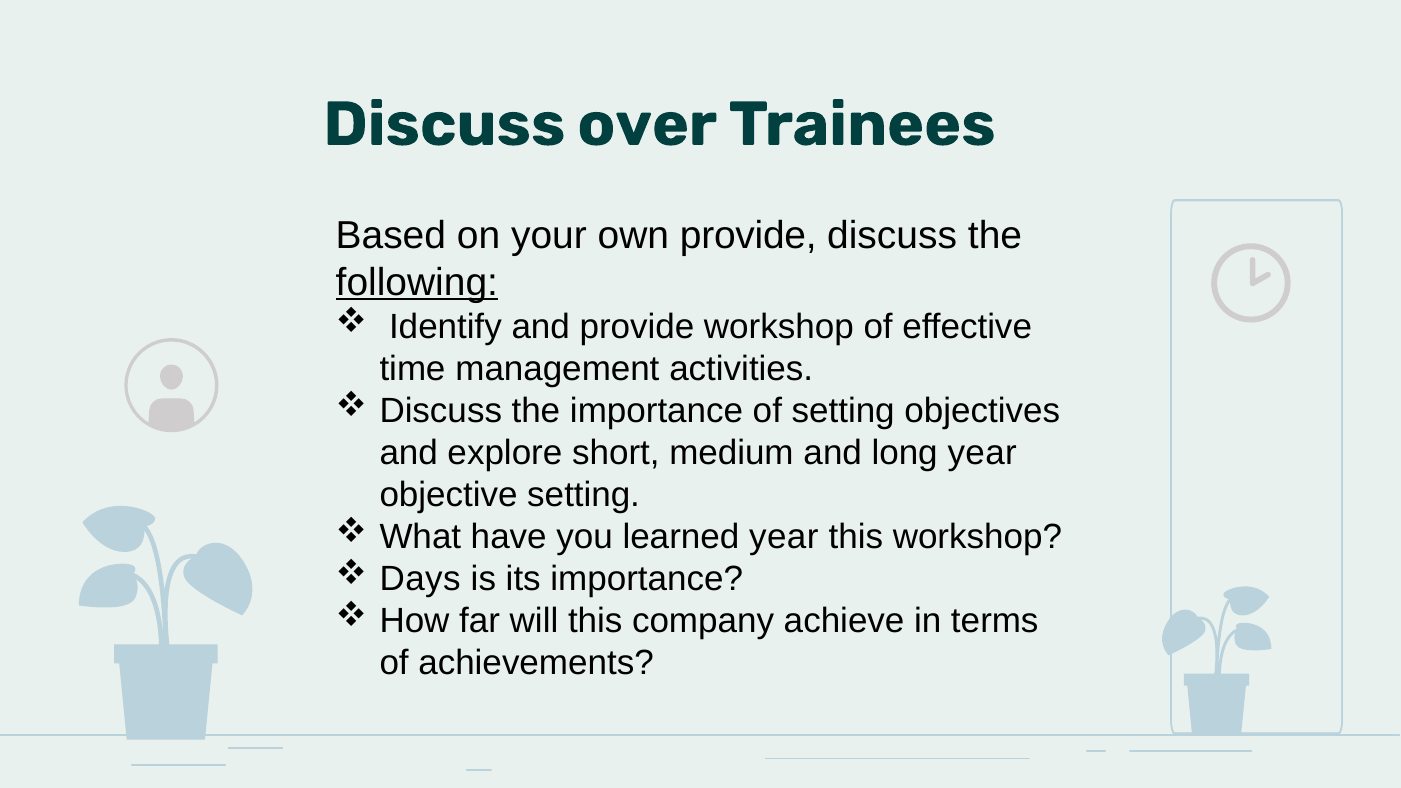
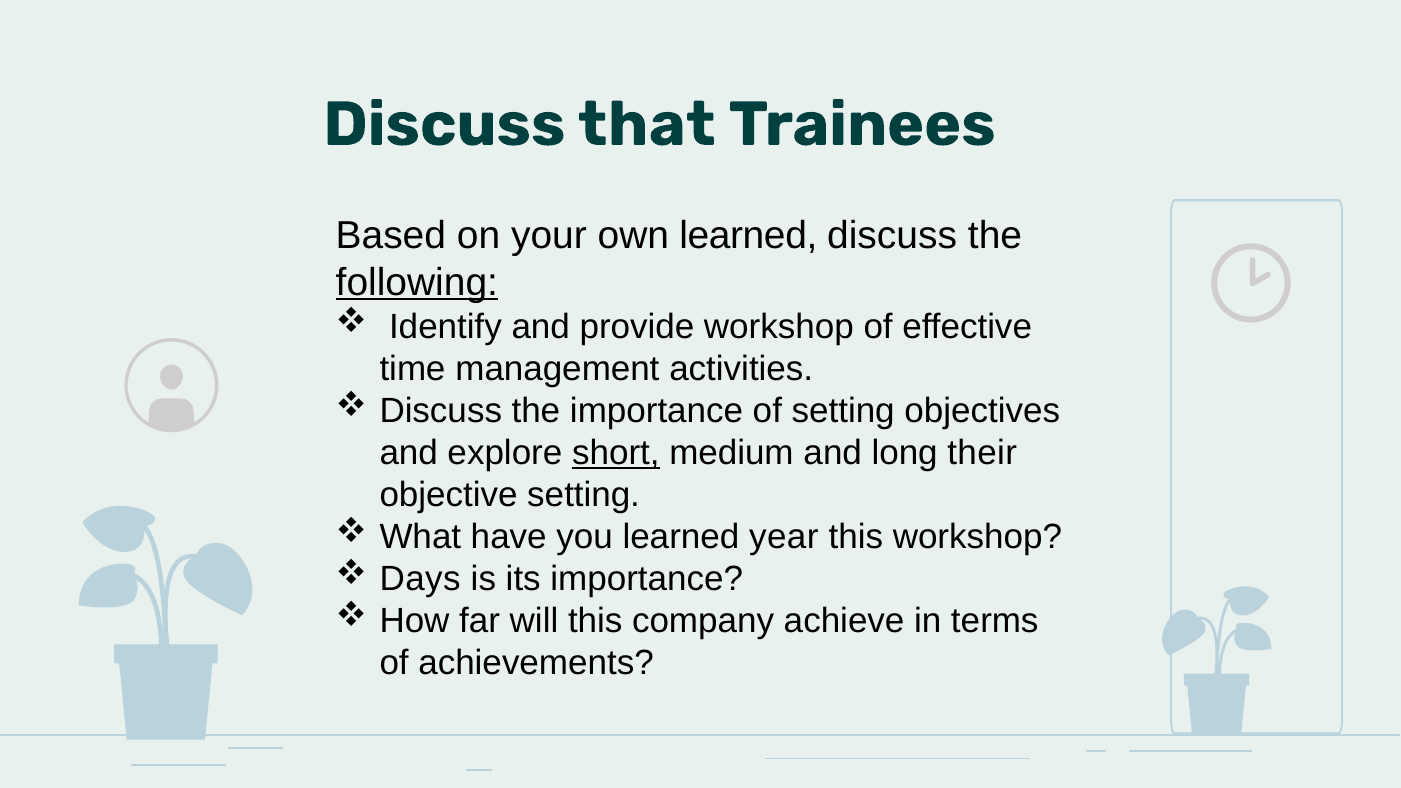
over: over -> that (647, 124)
own provide: provide -> learned (748, 236)
short underline: none -> present (616, 453)
long year: year -> their (982, 453)
